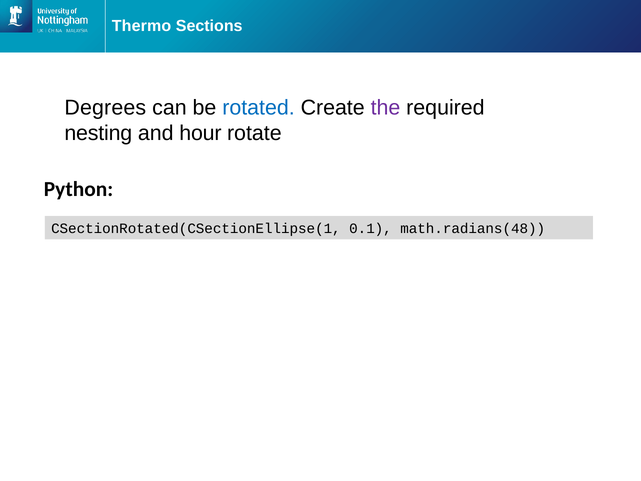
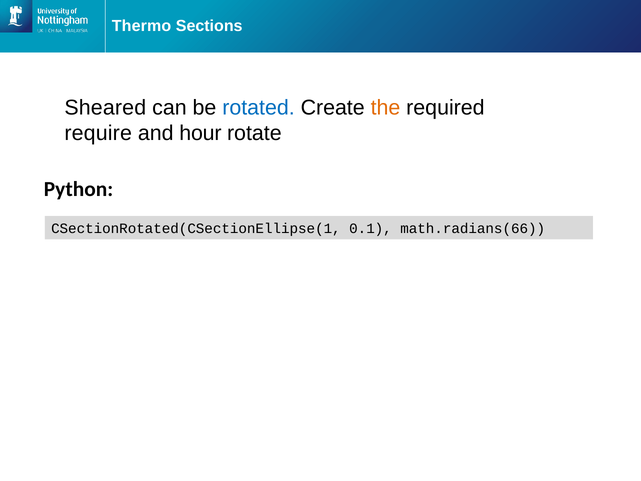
Degrees: Degrees -> Sheared (105, 108)
the colour: purple -> orange (386, 108)
nesting: nesting -> require (98, 133)
math.radians(48: math.radians(48 -> math.radians(66 (473, 228)
